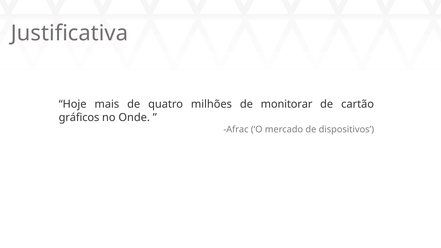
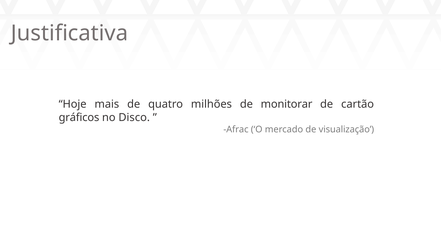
Onde: Onde -> Disco (134, 117)
dispositivos: dispositivos -> visualização (346, 129)
